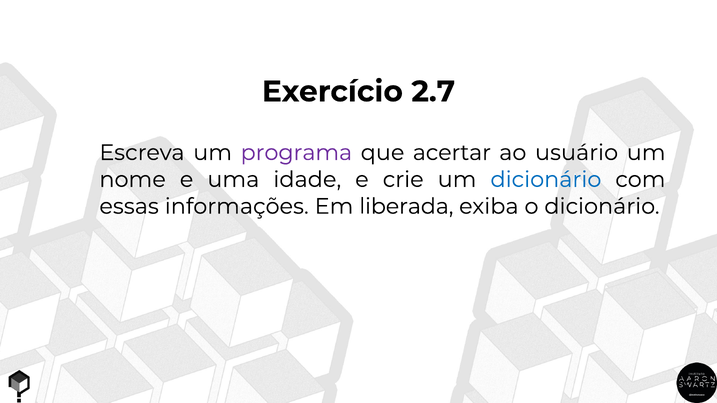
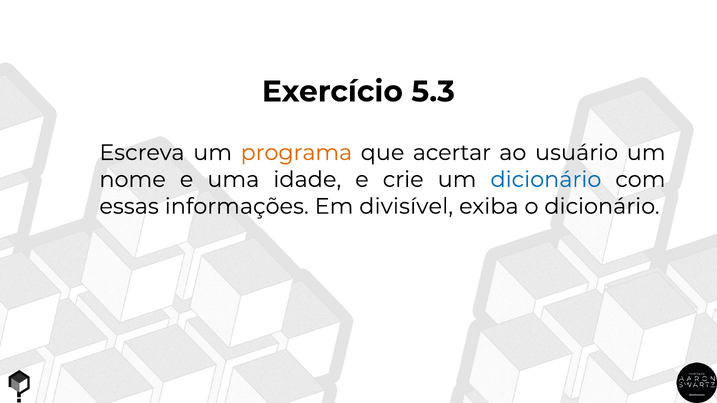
2.7: 2.7 -> 5.3 (433, 92)
programa colour: purple -> orange (296, 153)
liberada: liberada -> divisível (406, 207)
